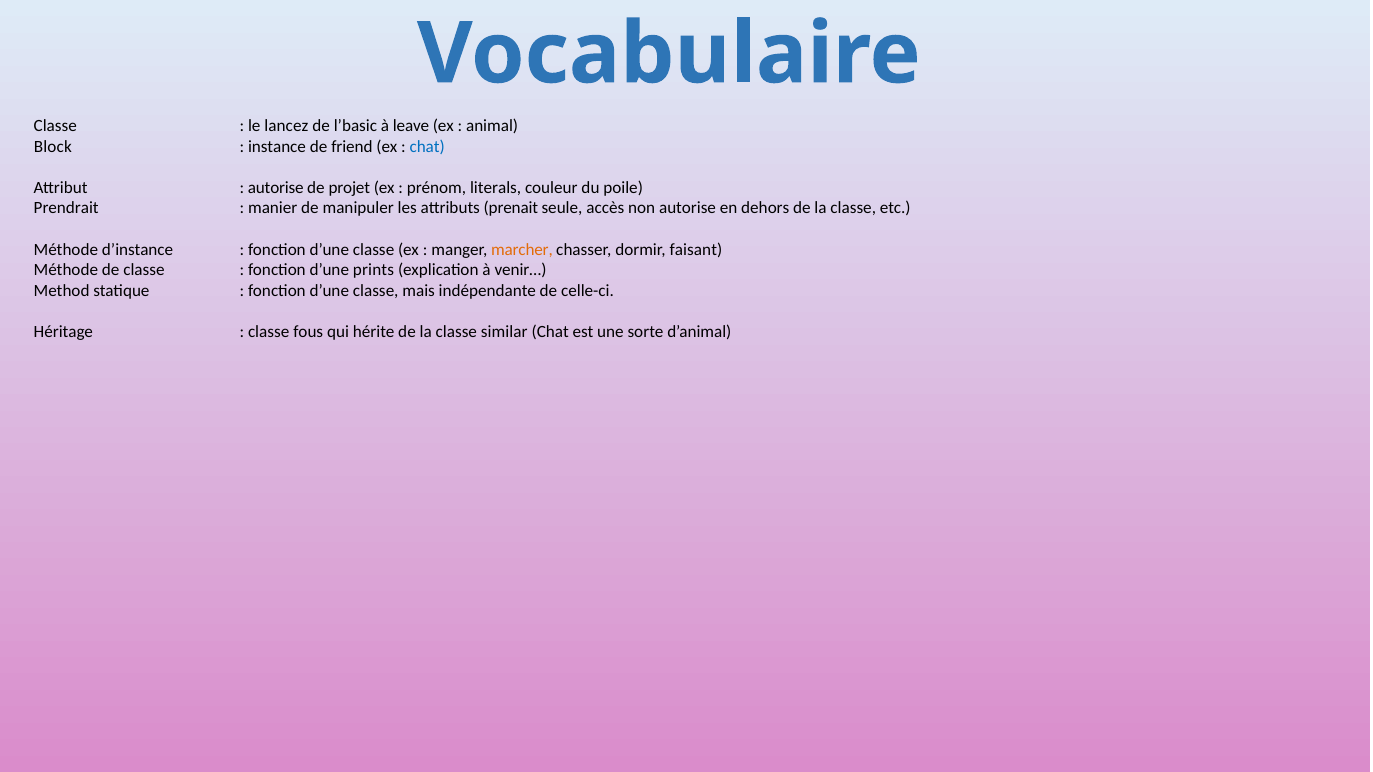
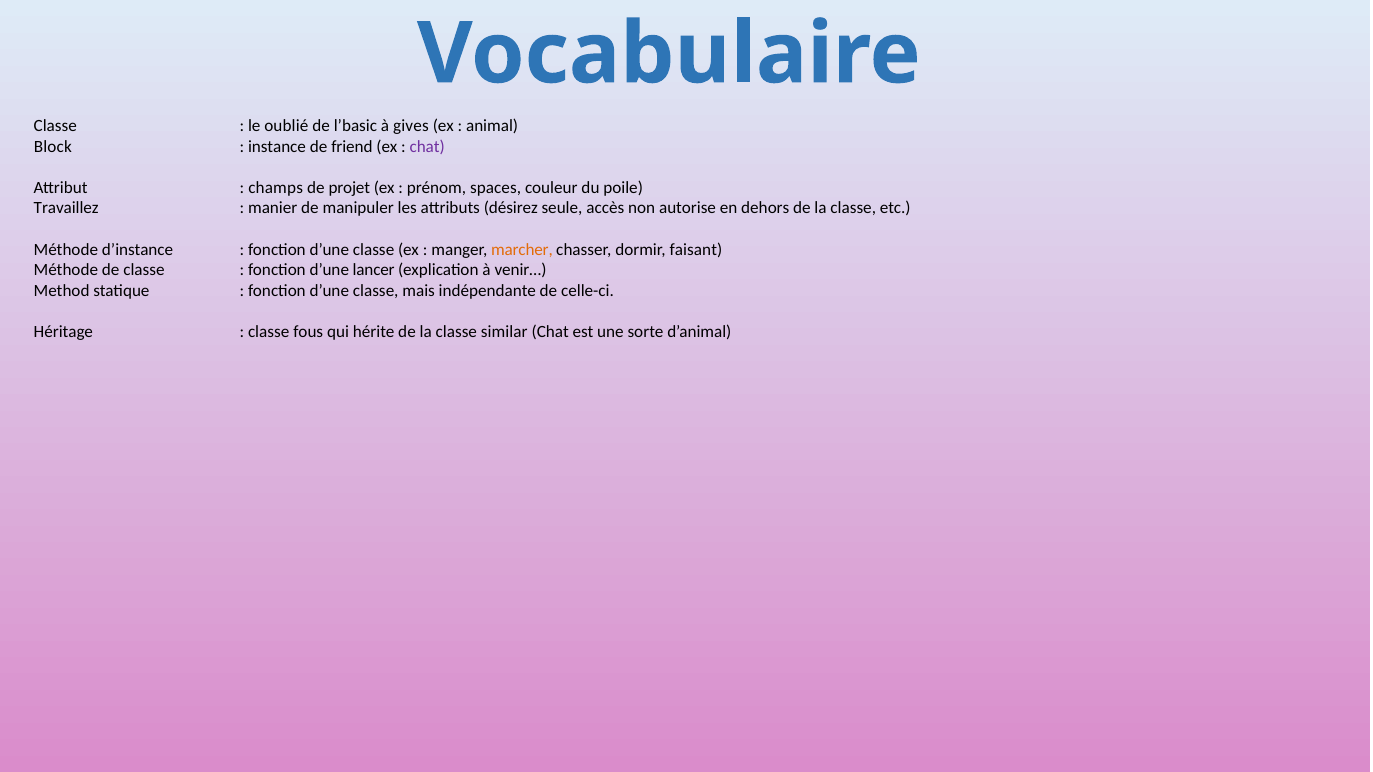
lancez: lancez -> oublié (286, 126)
leave: leave -> gives (411, 126)
chat colour: blue -> purple (427, 147)
autorise: autorise -> champs (276, 188)
literals: literals -> spaces (496, 188)
Prendrait: Prendrait -> Travaillez (66, 208)
prenait: prenait -> désirez (511, 208)
prints: prints -> lancer (374, 270)
